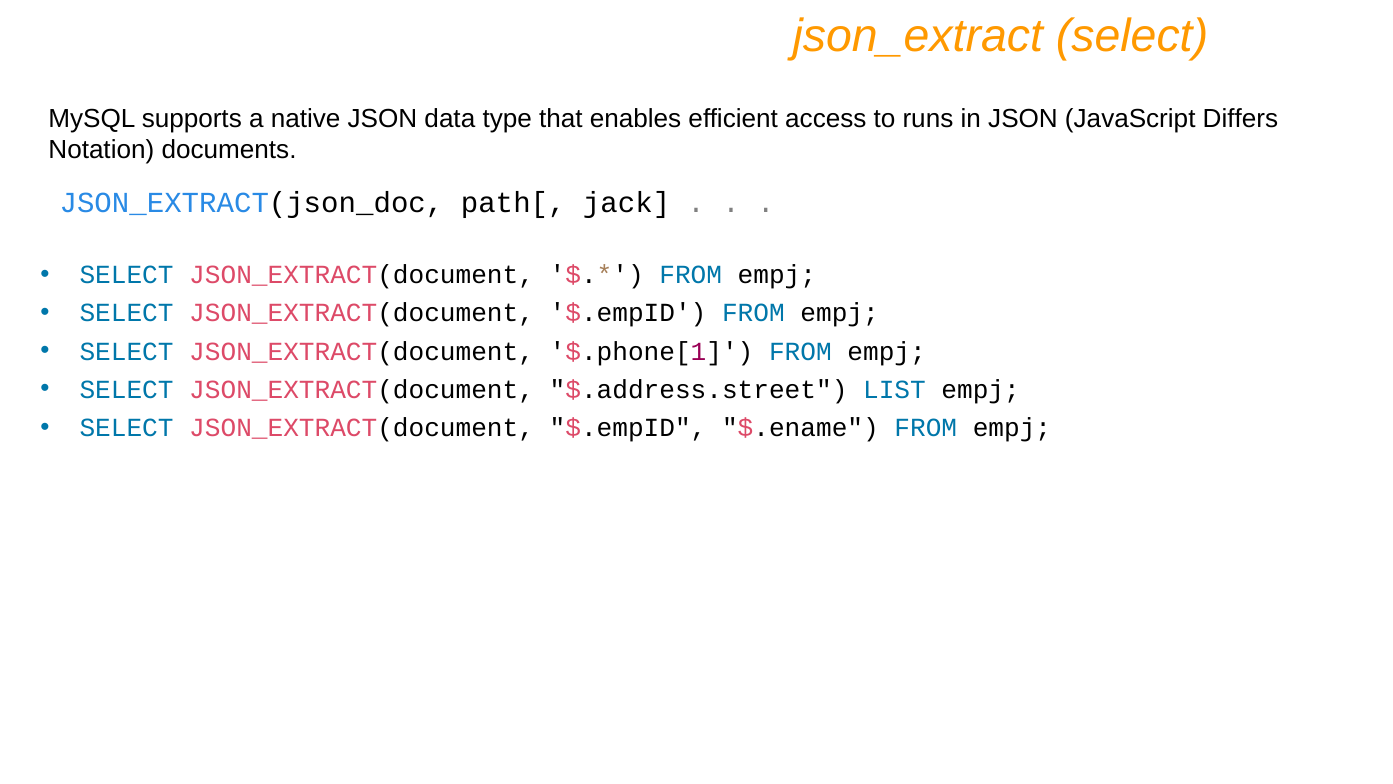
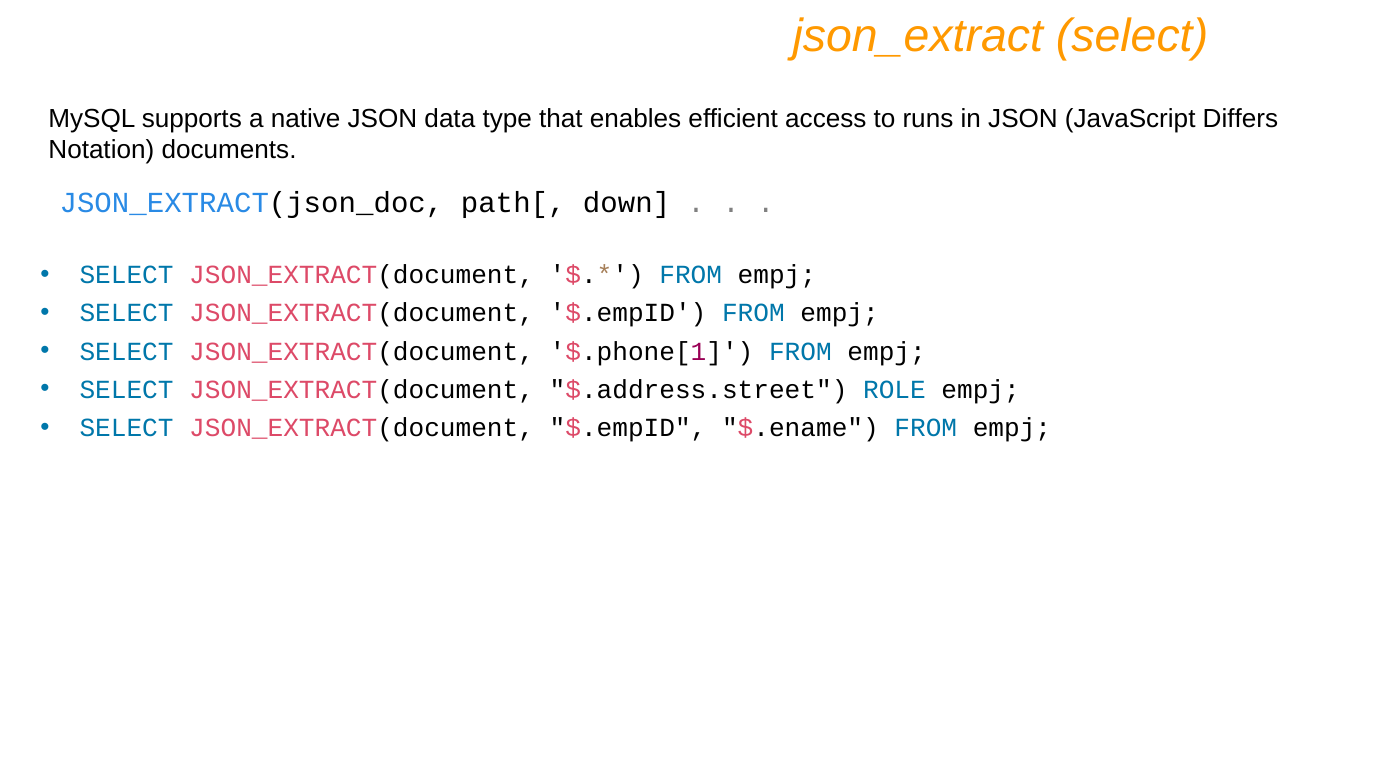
jack: jack -> down (627, 202)
LIST: LIST -> ROLE (894, 390)
